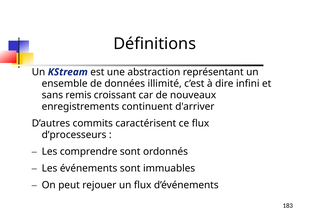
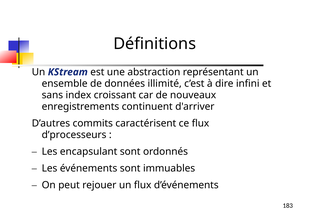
remis: remis -> index (78, 95)
comprendre: comprendre -> encapsulant (89, 152)
